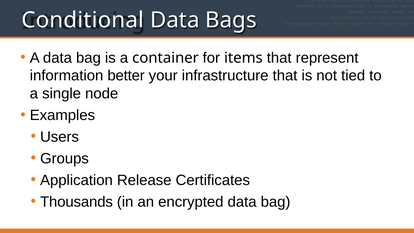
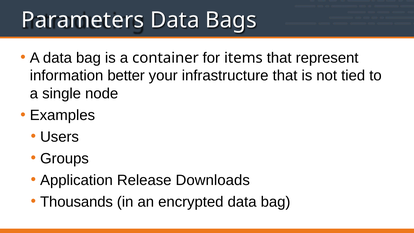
Conditional: Conditional -> Parameters (83, 20)
Certificates: Certificates -> Downloads (213, 180)
